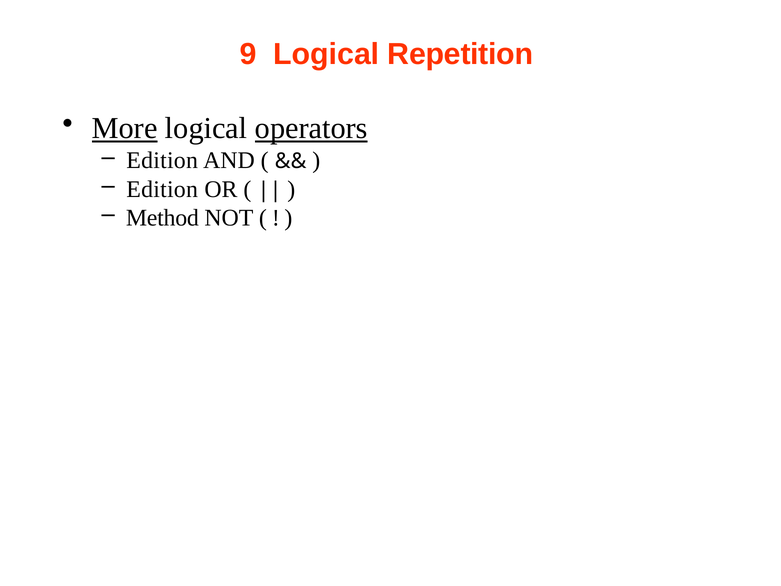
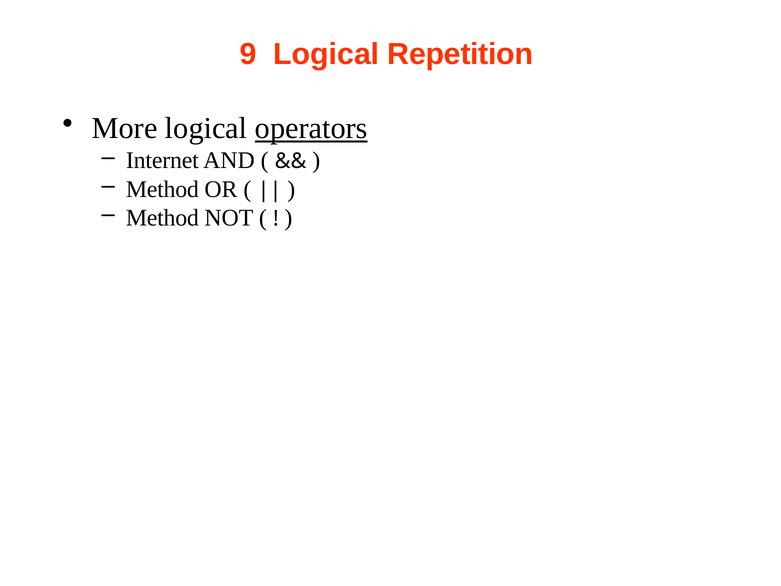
More underline: present -> none (125, 128)
Edition: Edition -> Internet (162, 161)
Edition: Edition -> Method (162, 189)
